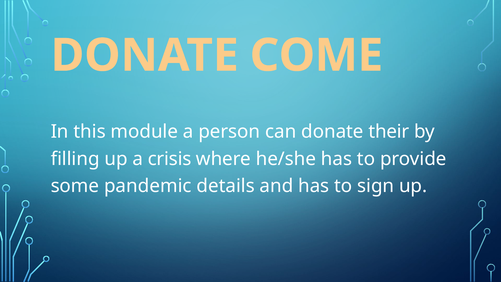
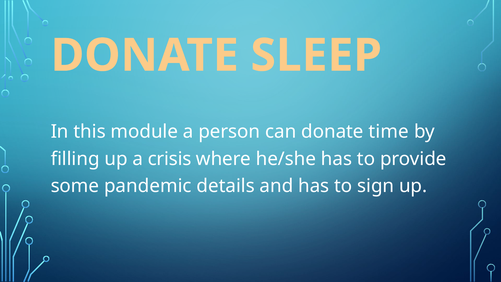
COME: COME -> SLEEP (316, 55)
their: their -> time (389, 132)
